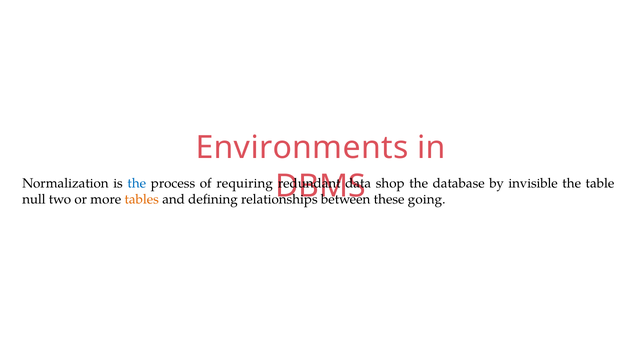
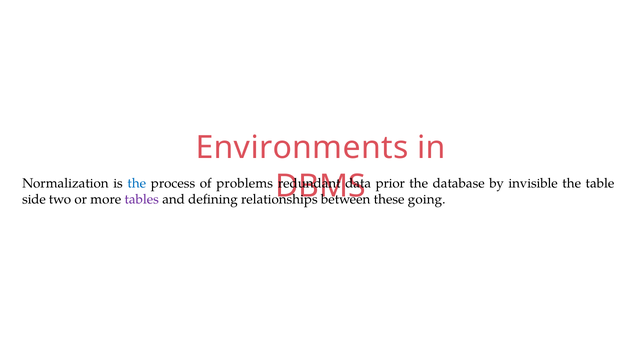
requiring: requiring -> problems (245, 184)
shop: shop -> prior (390, 184)
null: null -> side (34, 200)
tables colour: orange -> purple (142, 200)
